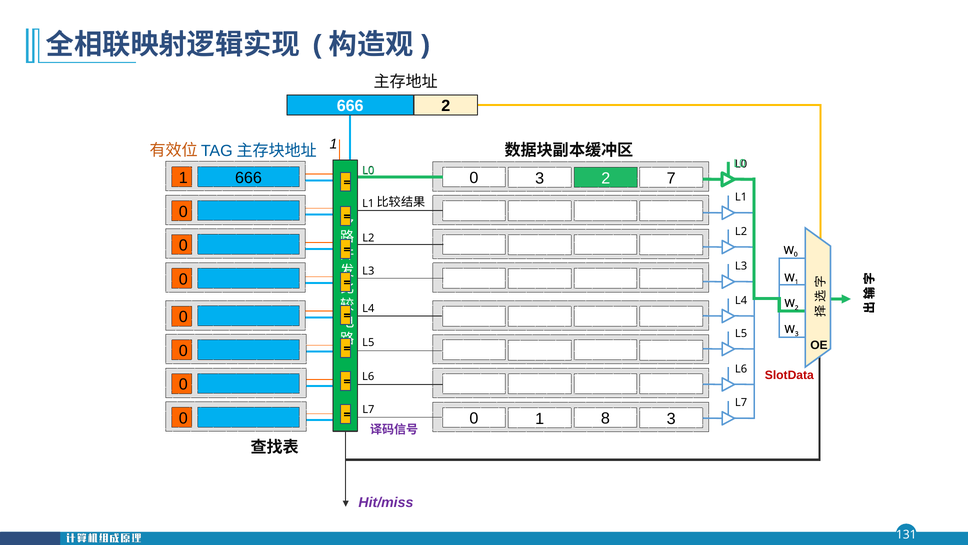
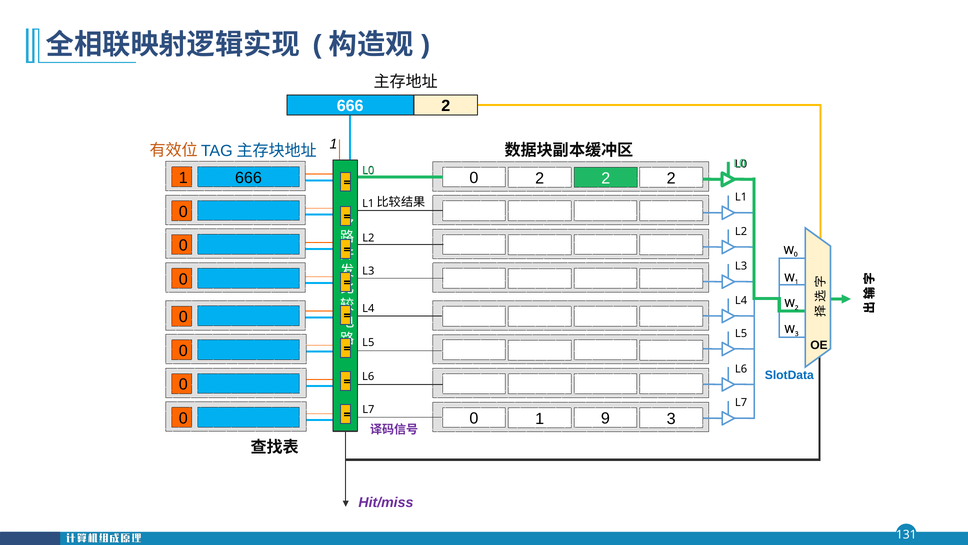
0 3: 3 -> 2 (540, 178)
7: 7 -> 2 (671, 178)
SlotData colour: red -> blue (789, 375)
8: 8 -> 9 (605, 418)
